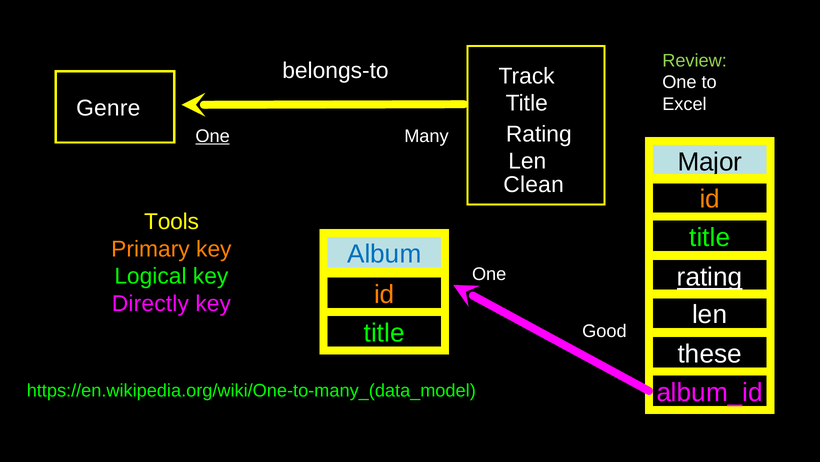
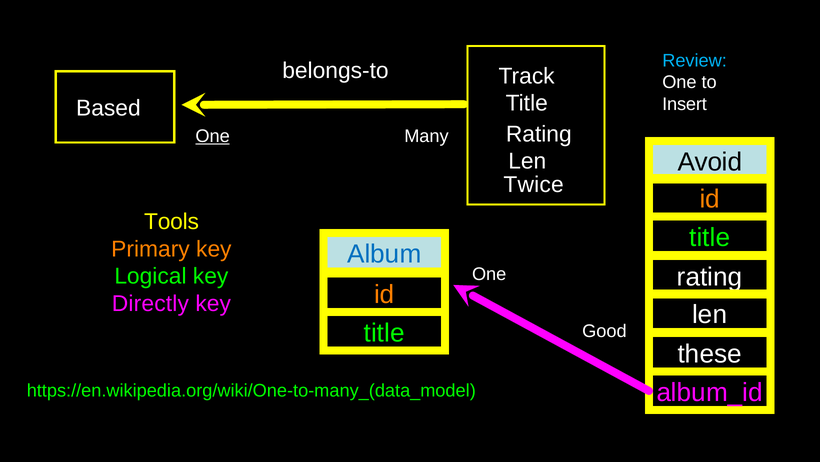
Review colour: light green -> light blue (695, 60)
Excel: Excel -> Insert (685, 104)
Genre: Genre -> Based (108, 108)
Major: Major -> Avoid (710, 162)
Clean: Clean -> Twice (534, 184)
rating underline: present -> none (710, 277)
